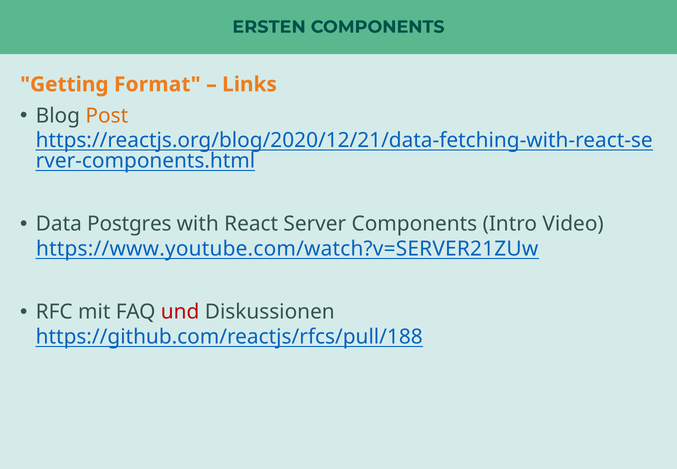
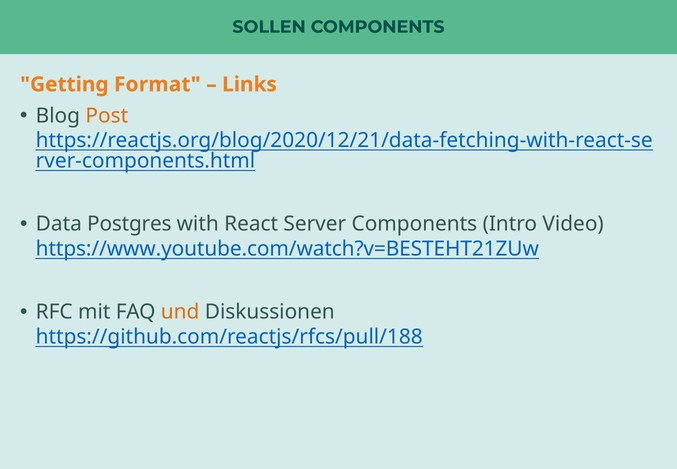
ERSTEN: ERSTEN -> SOLLEN (269, 27)
https://www.youtube.com/watch?v=SERVER21ZUw: https://www.youtube.com/watch?v=SERVER21ZUw -> https://www.youtube.com/watch?v=BESTEHT21ZUw (287, 249)
und colour: red -> orange (180, 312)
